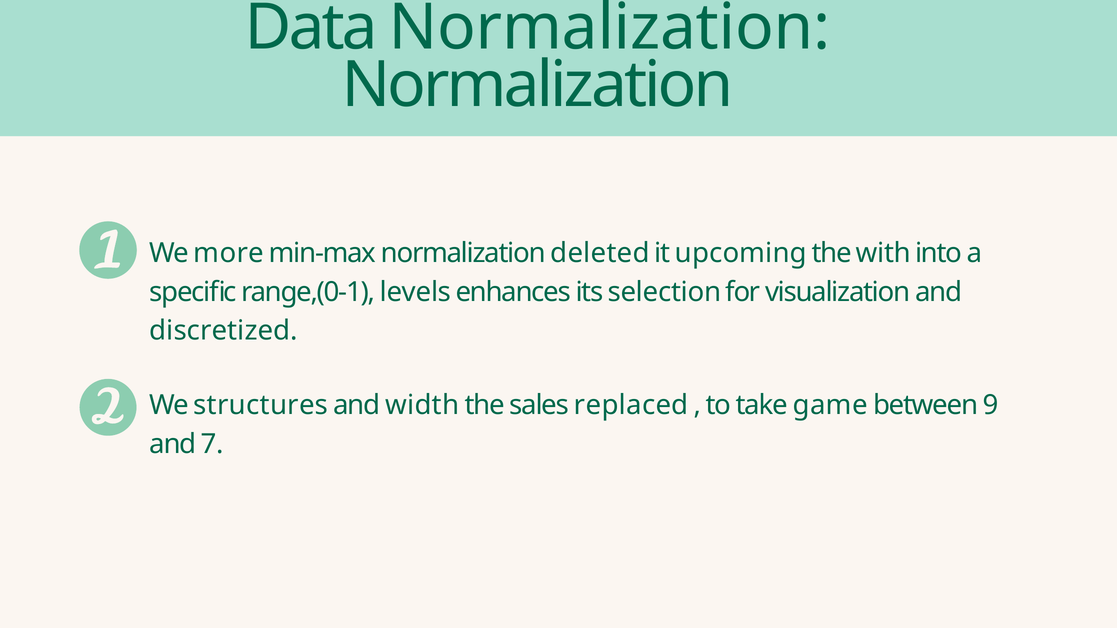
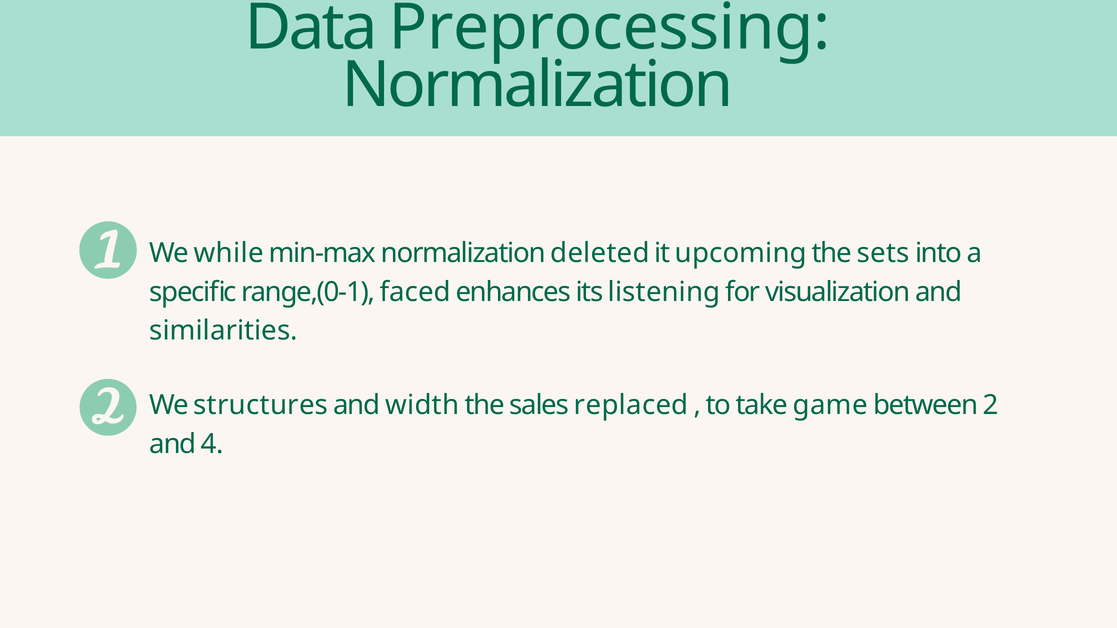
Data Normalization: Normalization -> Preprocessing (610, 27)
more: more -> while (229, 253)
with: with -> sets (883, 253)
levels: levels -> faced (415, 292)
selection: selection -> listening (664, 292)
discretized: discretized -> similarities (224, 331)
9: 9 -> 2 (991, 406)
7: 7 -> 4 (212, 444)
